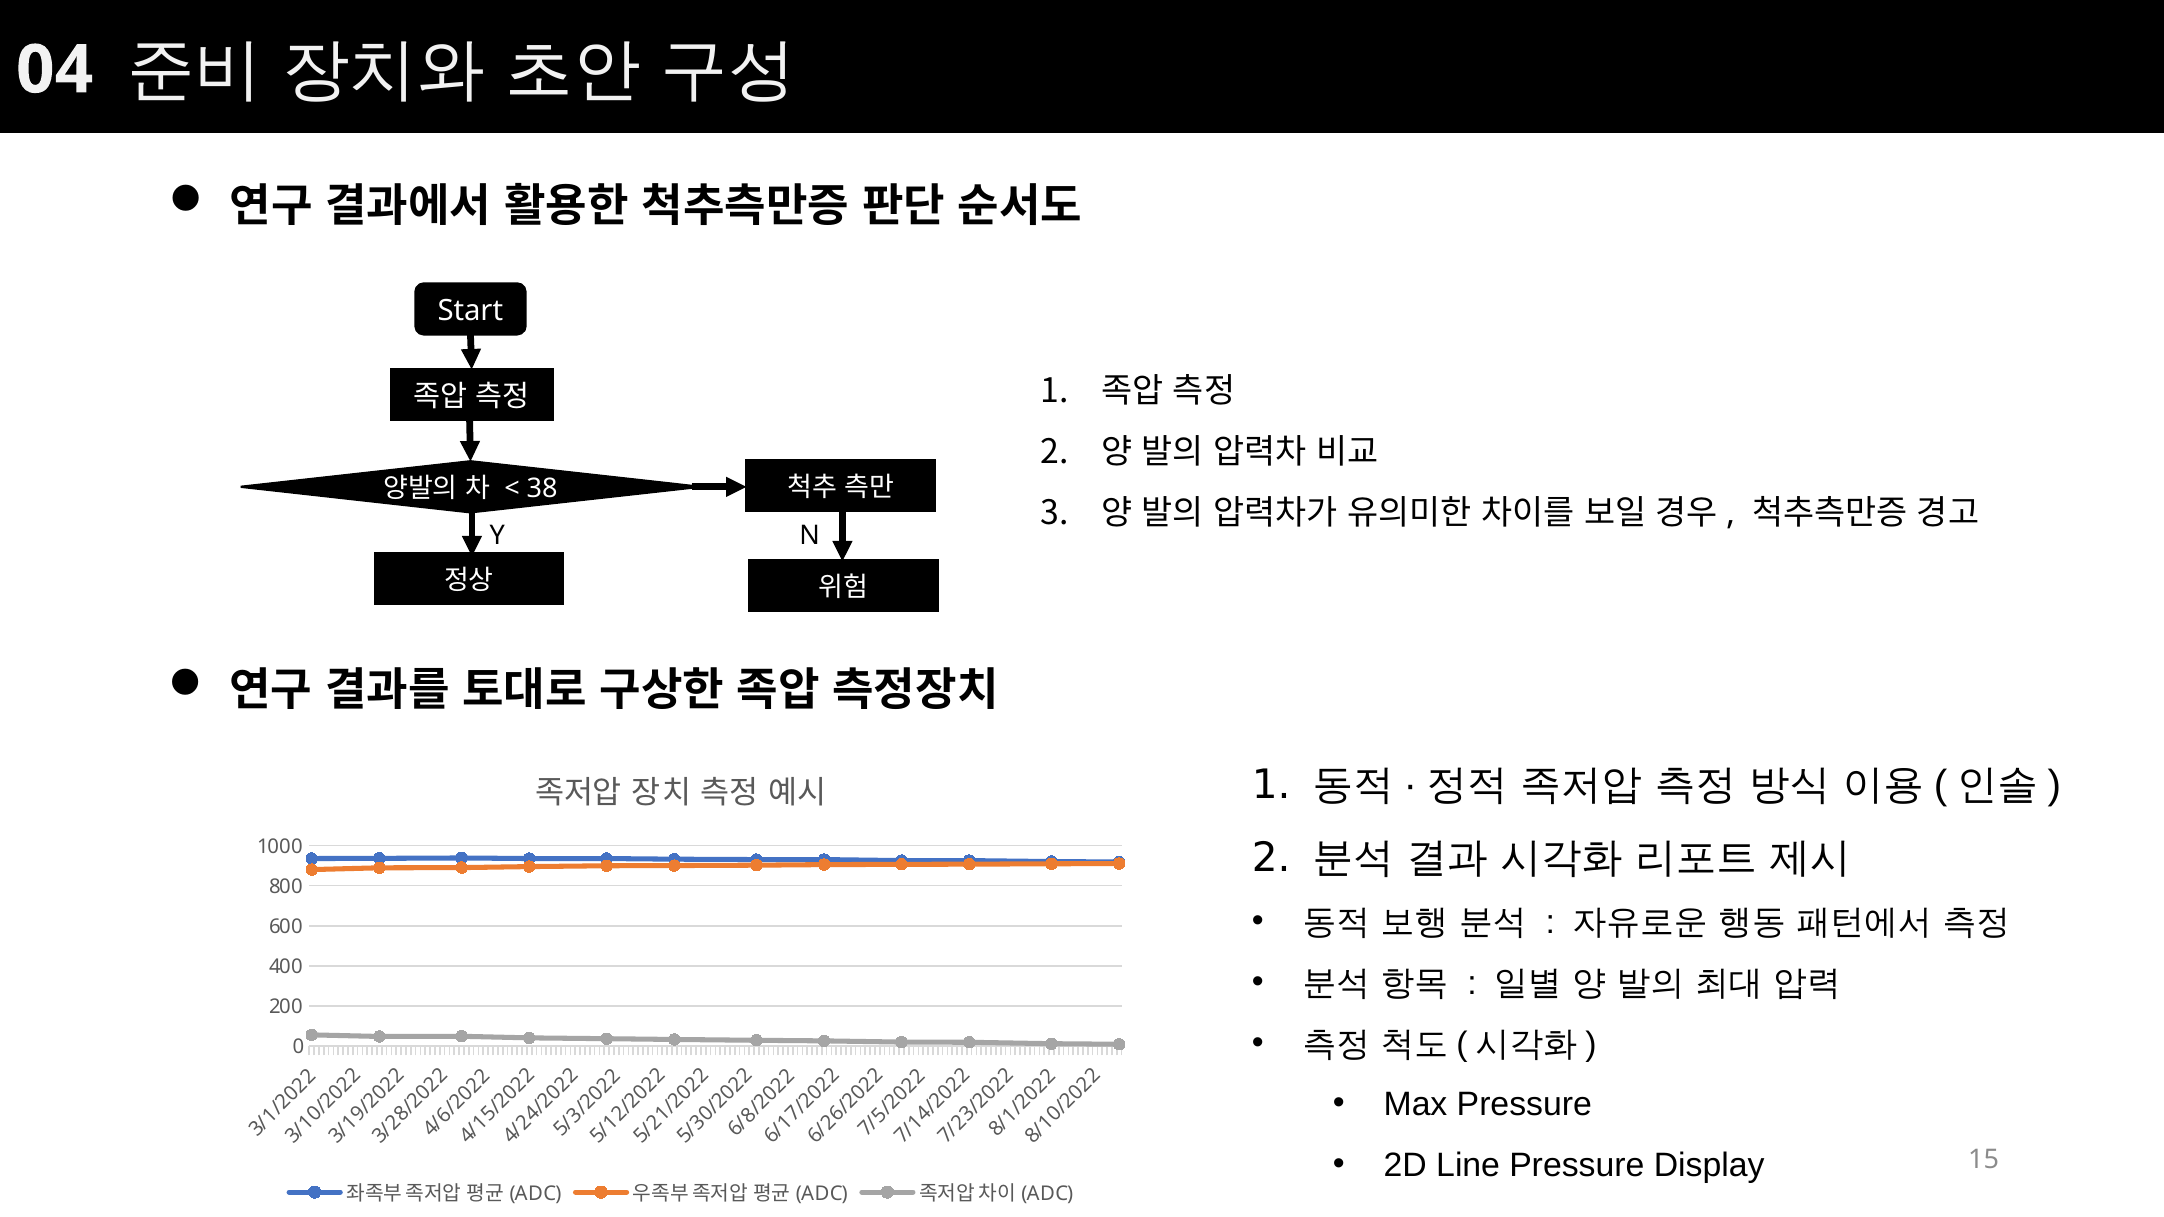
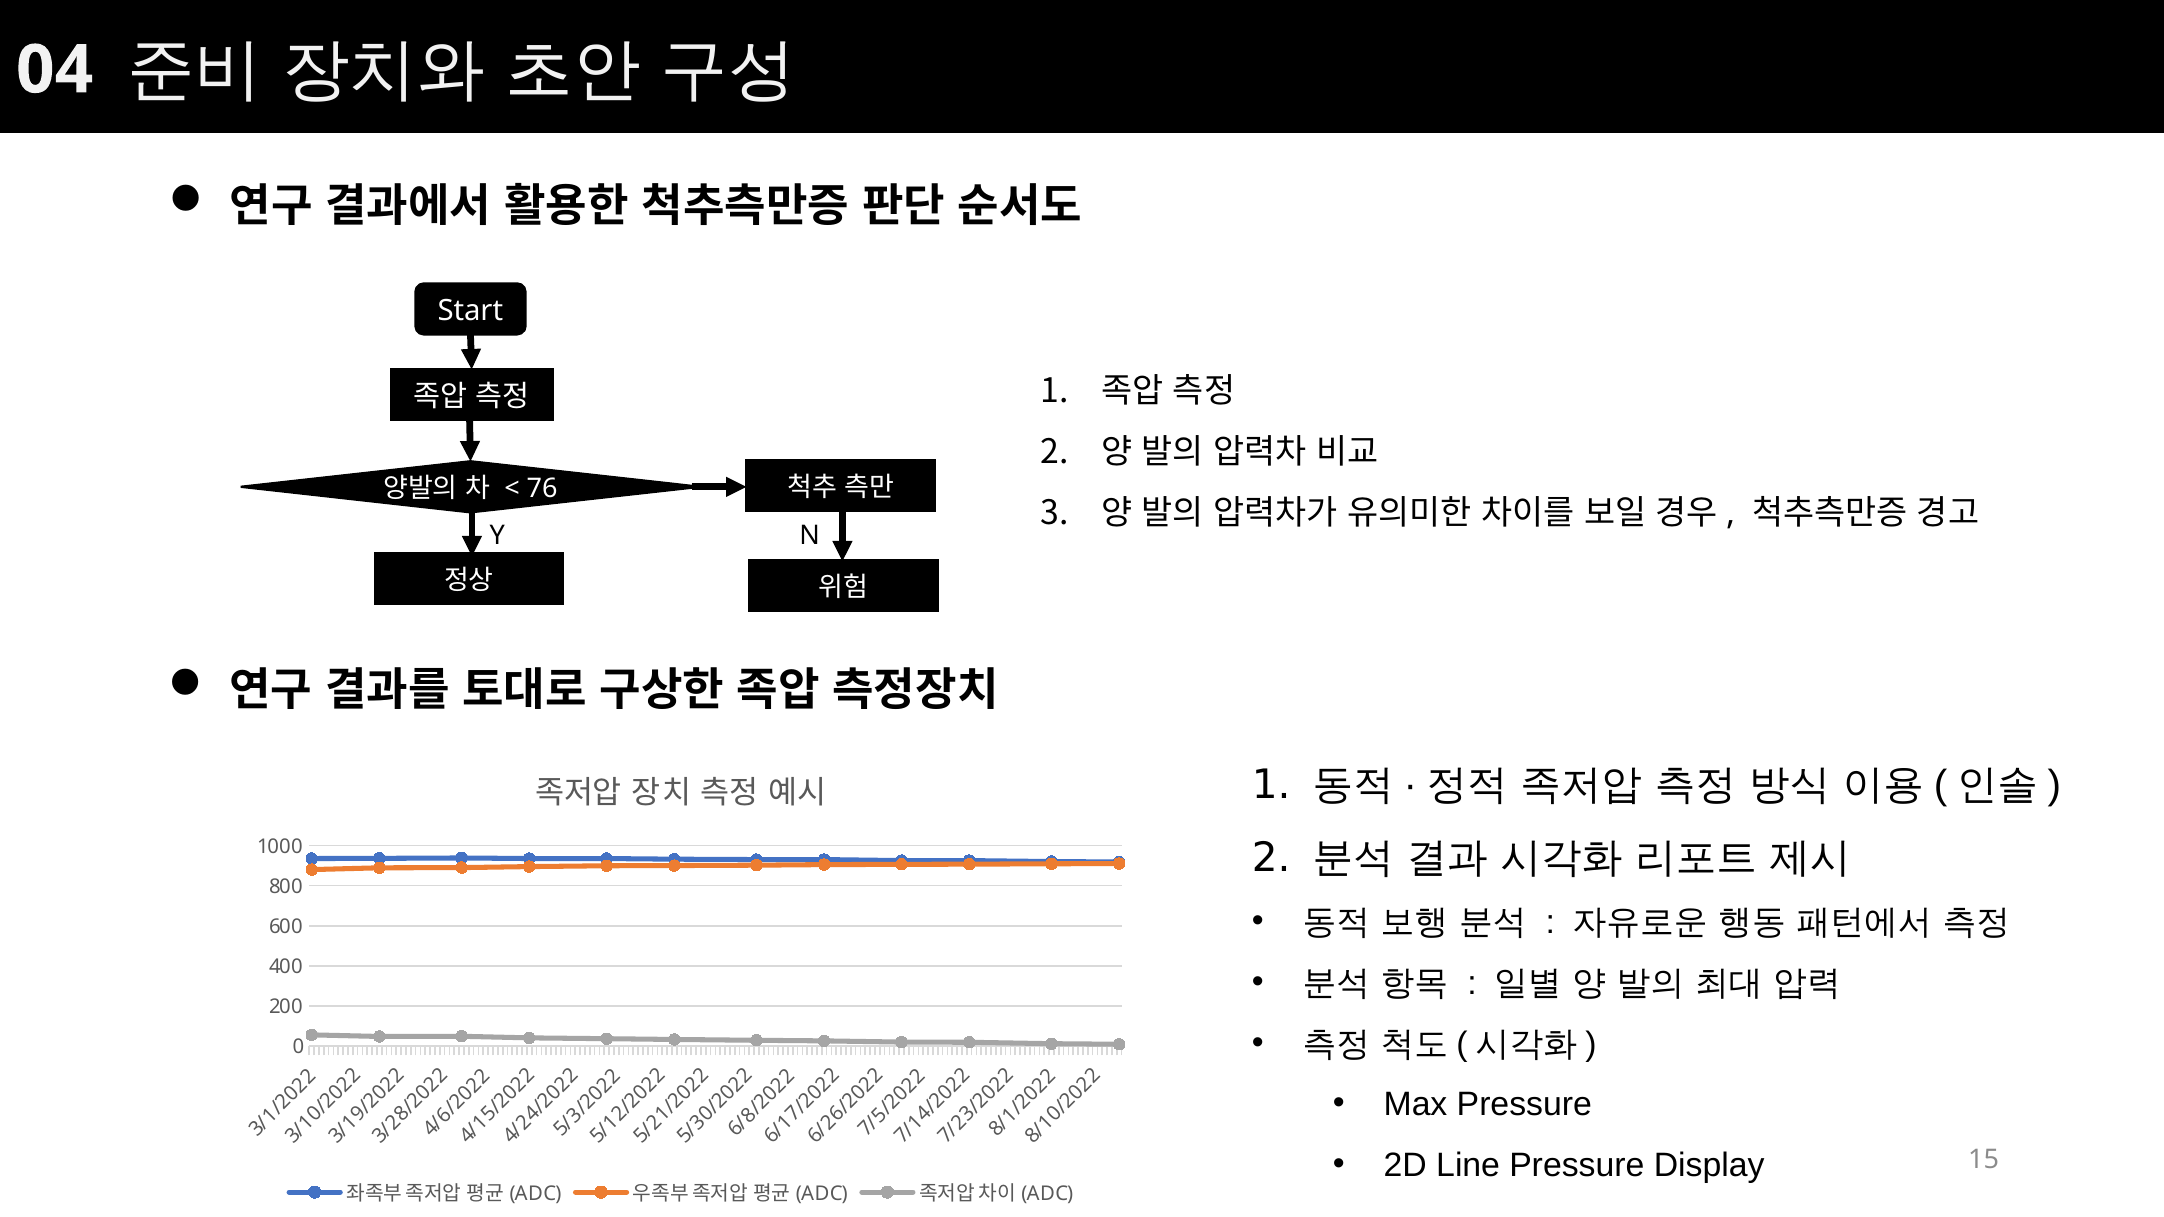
38: 38 -> 76 (542, 489)
